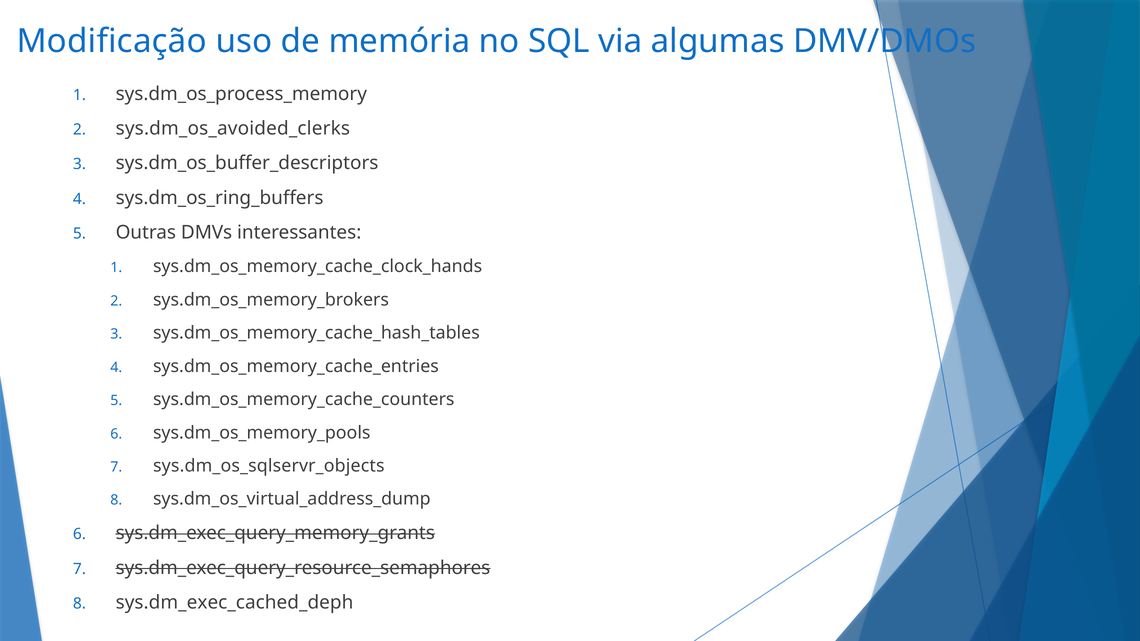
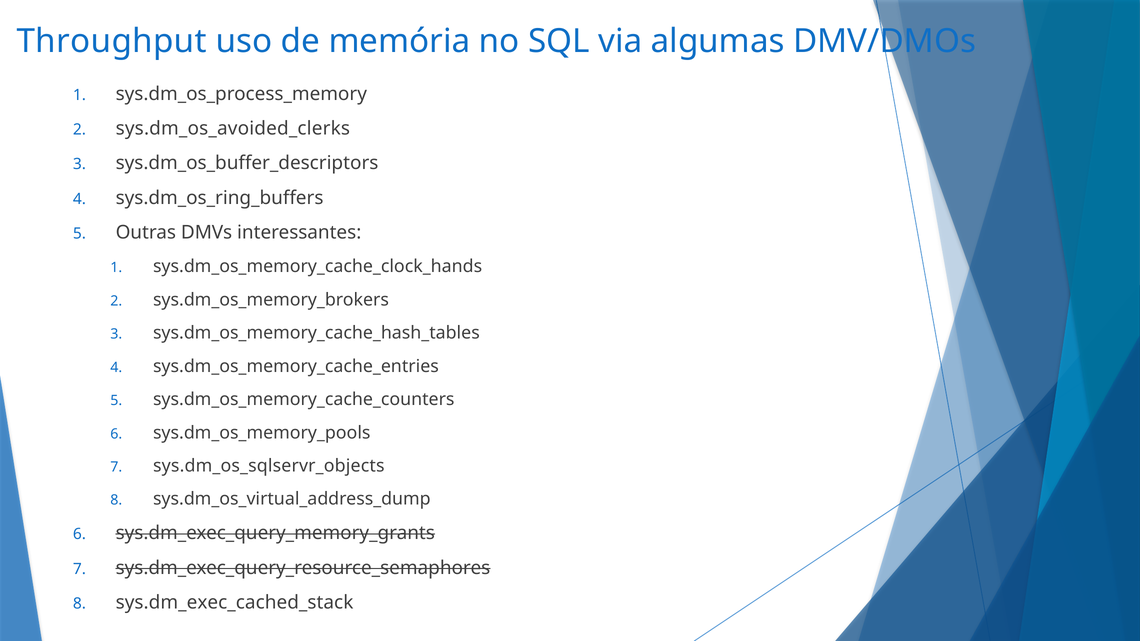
Modificação: Modificação -> Throughput (112, 41)
sys.dm_exec_cached_deph: sys.dm_exec_cached_deph -> sys.dm_exec_cached_stack (235, 603)
